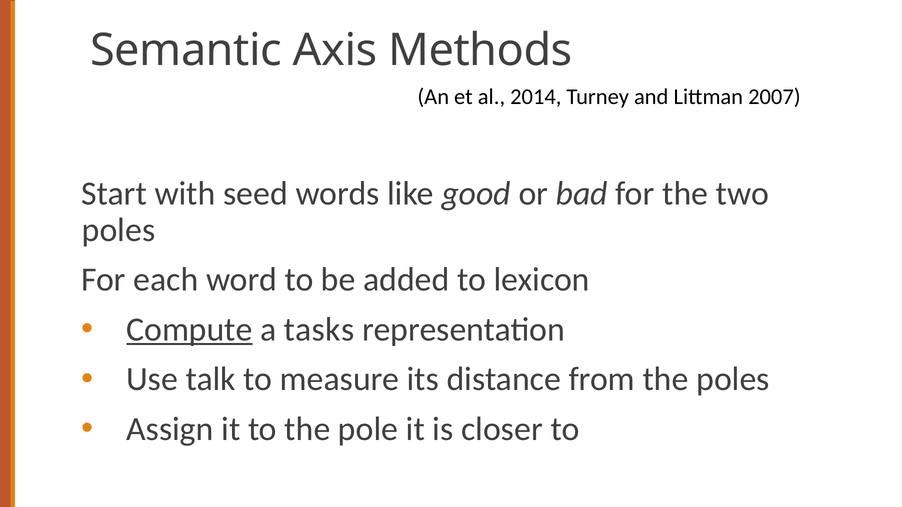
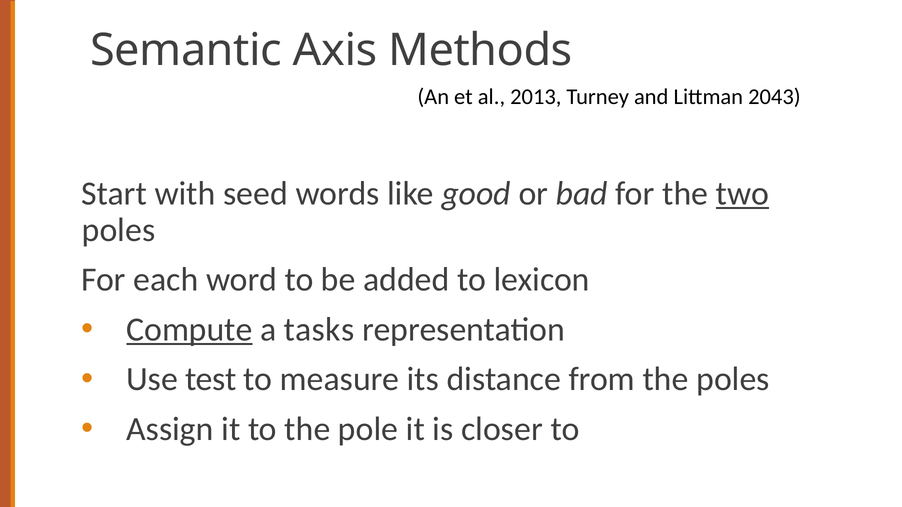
2014: 2014 -> 2013 (536, 97)
2007: 2007 -> 2043 (774, 97)
two underline: none -> present (742, 194)
talk: talk -> test (211, 379)
